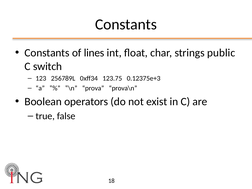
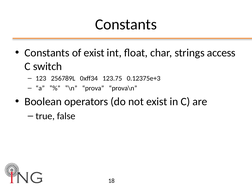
of lines: lines -> exist (94, 53)
public: public -> access (221, 53)
